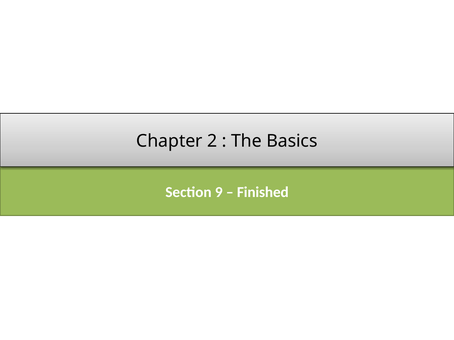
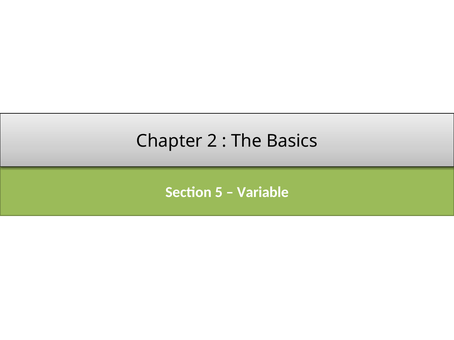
9: 9 -> 5 (219, 193)
Finished: Finished -> Variable (263, 193)
